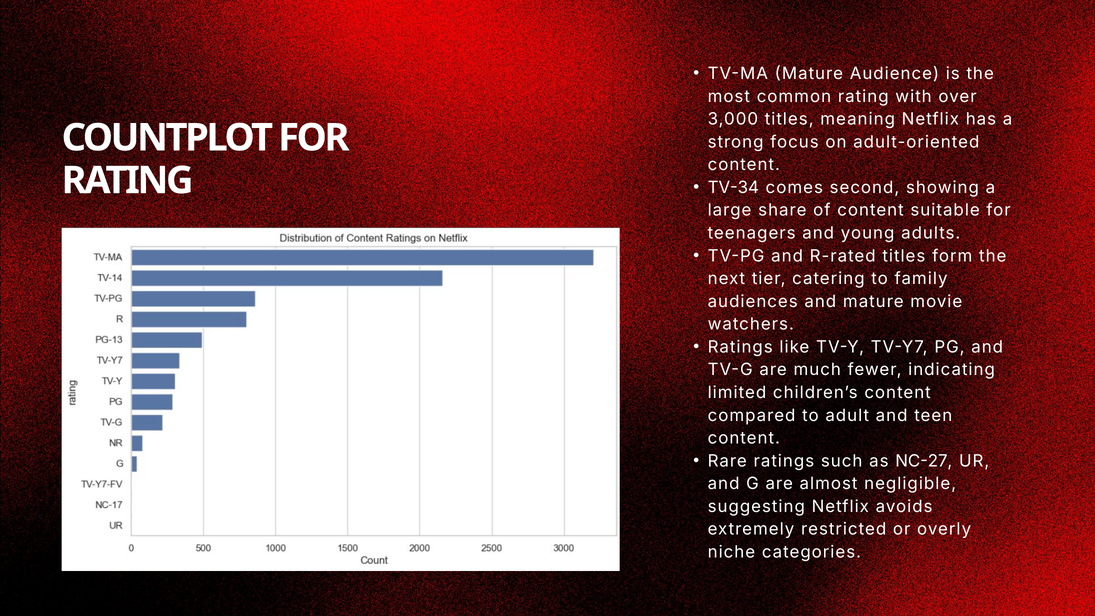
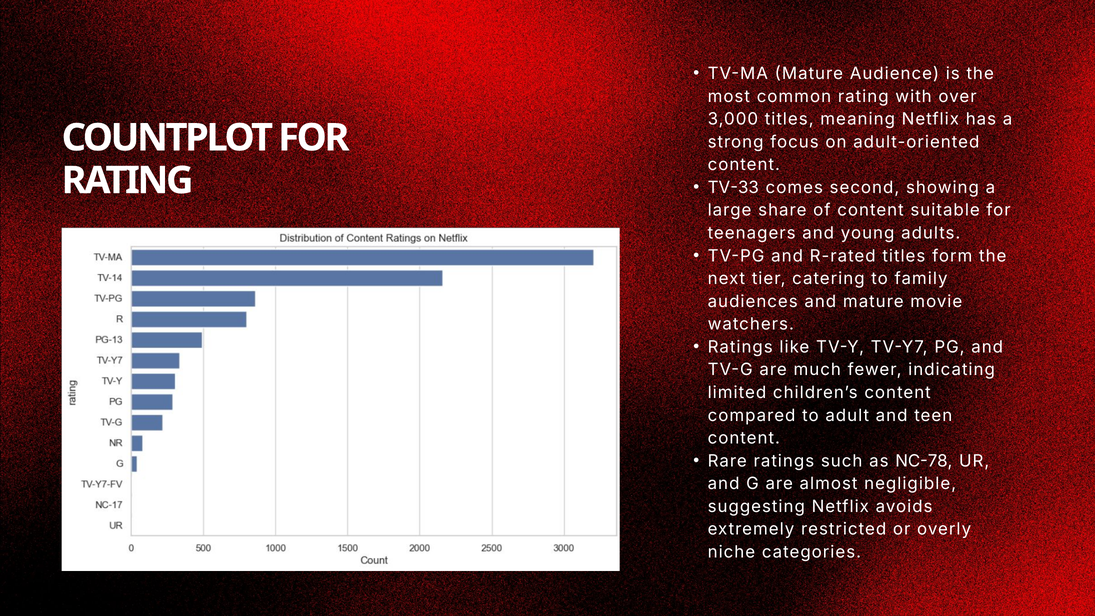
TV-34: TV-34 -> TV-33 (733, 188)
NC-27: NC-27 -> NC-78 (924, 461)
